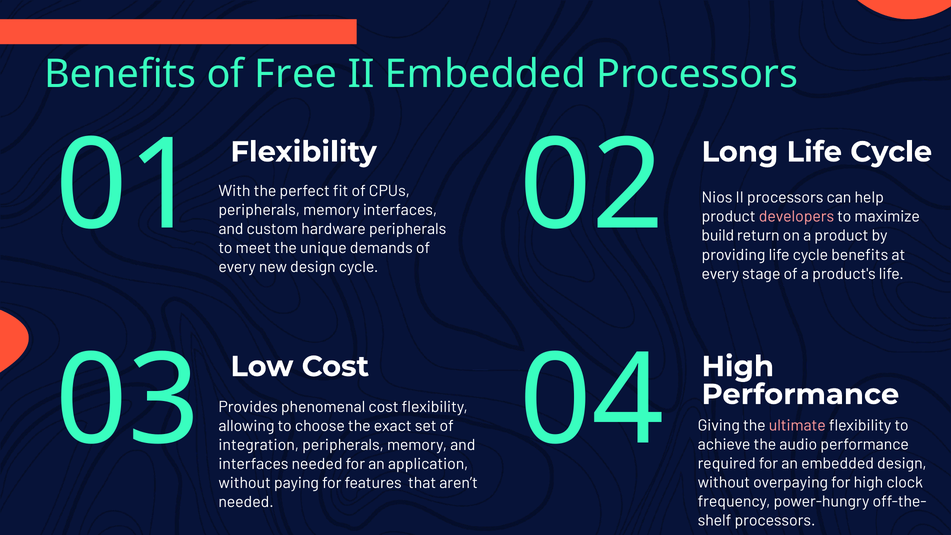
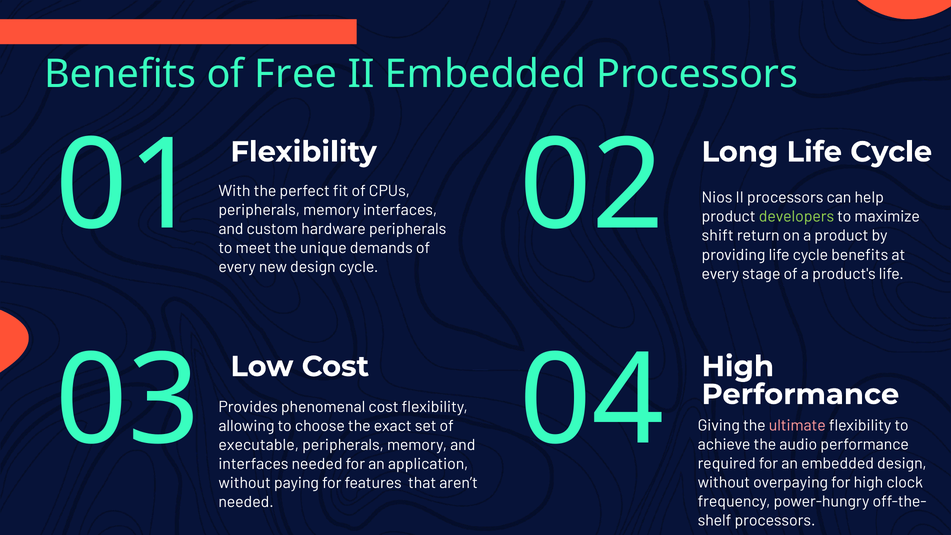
developers colour: pink -> light green (796, 217)
build: build -> shift (718, 236)
integration: integration -> executable (259, 445)
